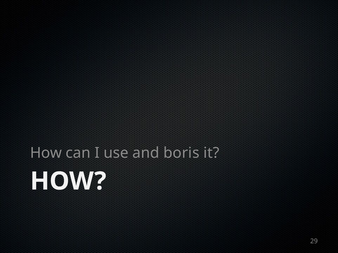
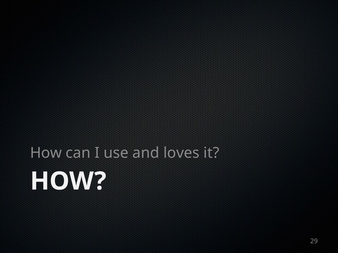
boris: boris -> loves (181, 153)
